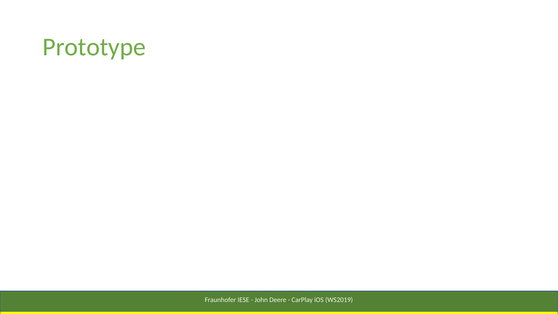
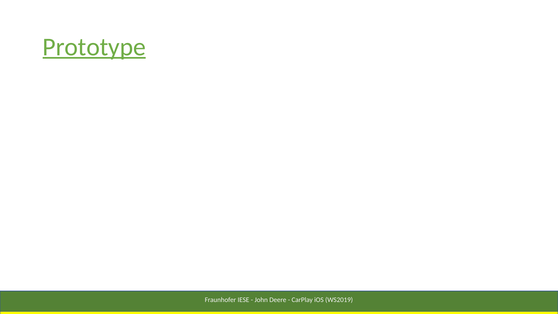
Prototype underline: none -> present (94, 47)
